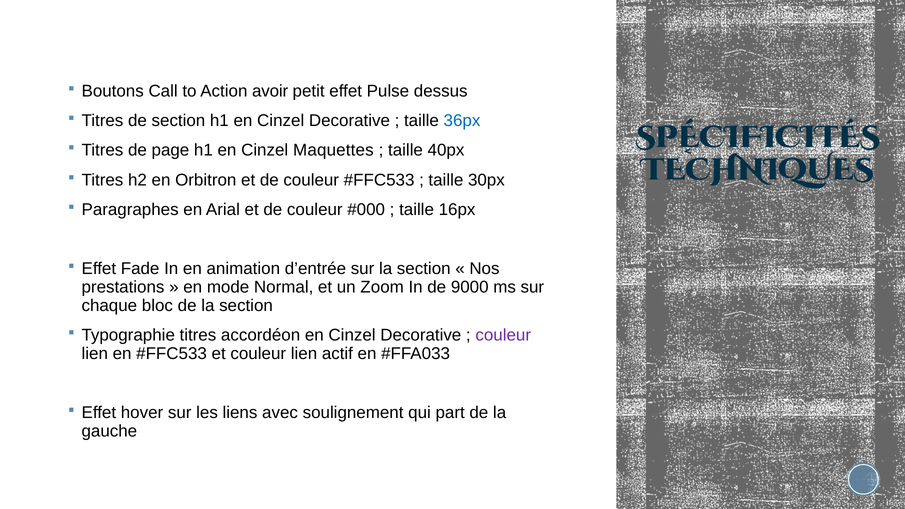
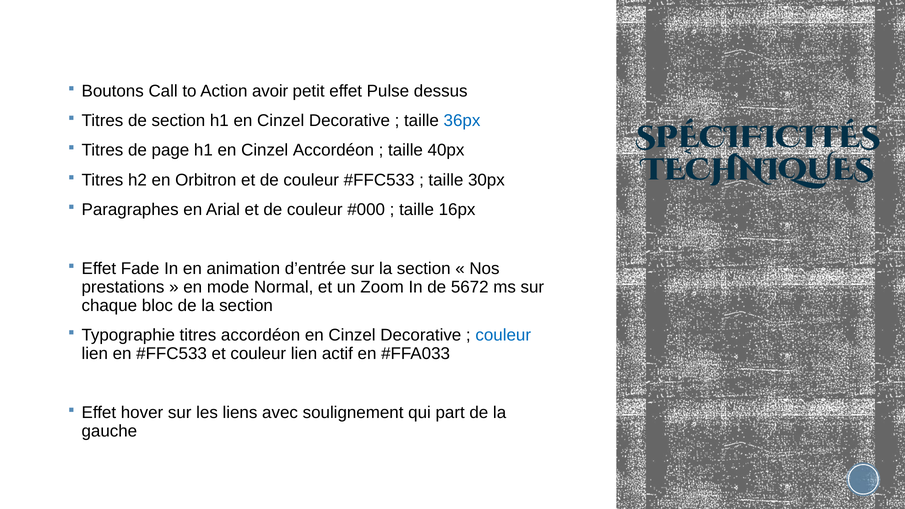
Cinzel Maquettes: Maquettes -> Accordéon (333, 150)
9000: 9000 -> 5672 (470, 287)
couleur colour: purple -> blue (503, 335)
